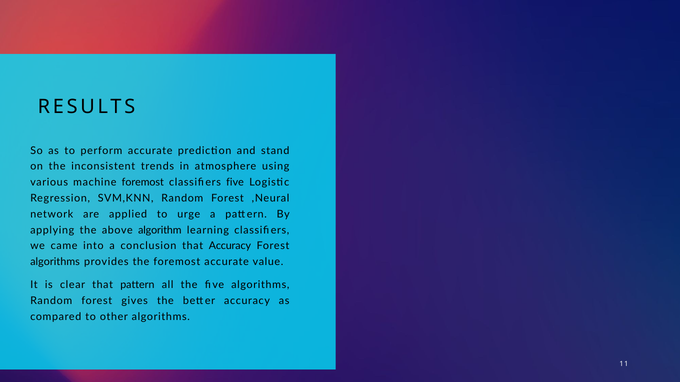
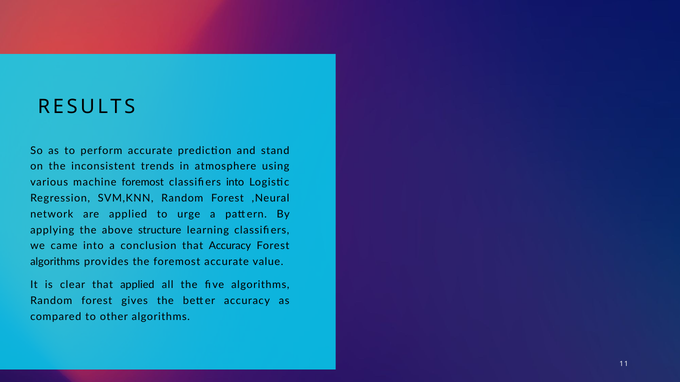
classifiers five: five -> into (235, 183)
algorithm: algorithm -> structure (160, 230)
that pattern: pattern -> applied (137, 285)
